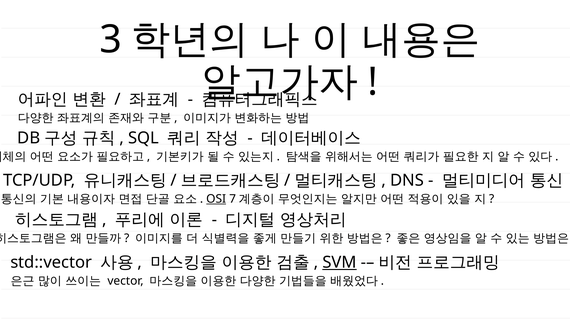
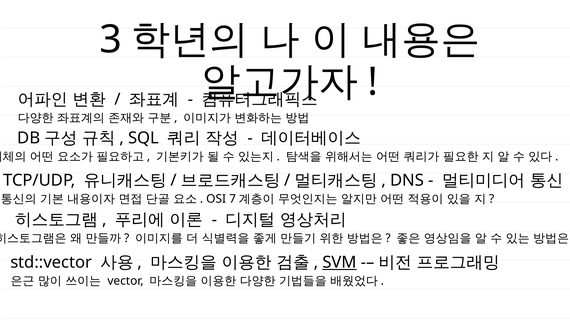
OSI underline: present -> none (216, 199)
